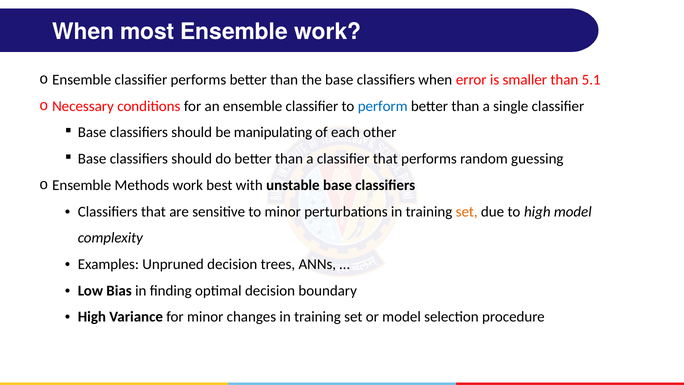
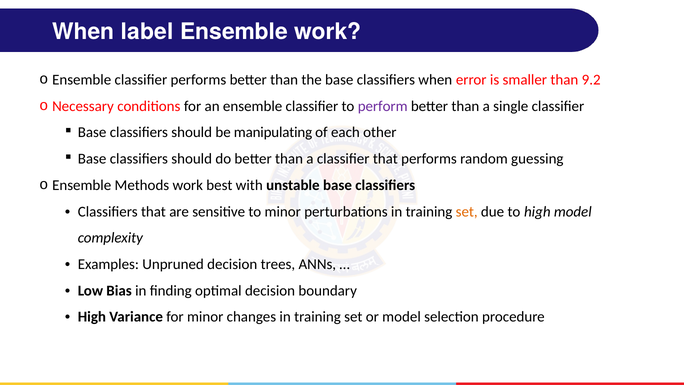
most: most -> label (147, 32)
5.1: 5.1 -> 9.2 (591, 80)
perform colour: blue -> purple (383, 106)
